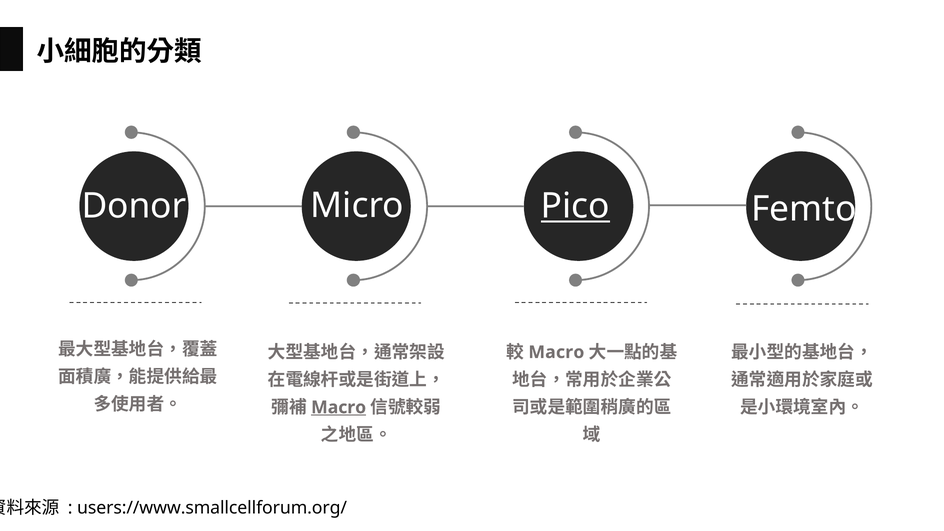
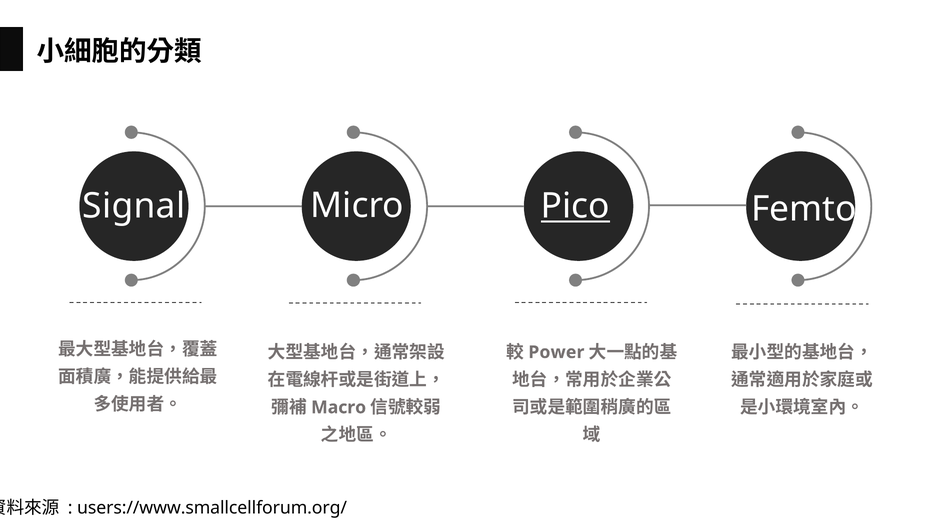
Donor: Donor -> Signal (134, 206)
Macro: Macro -> Power (556, 352)
Macro underline: present -> none (339, 407)
